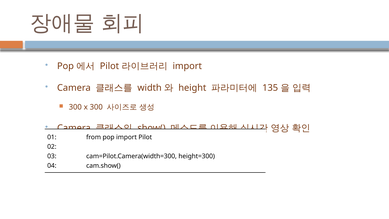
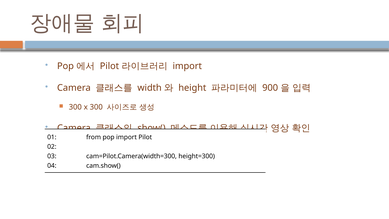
135: 135 -> 900 (270, 88)
